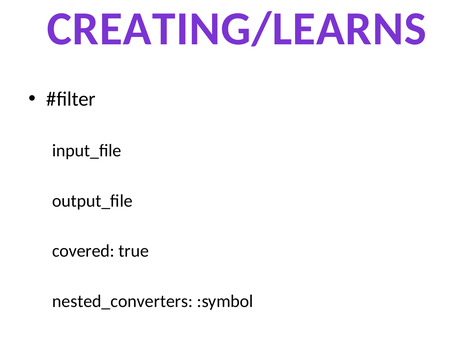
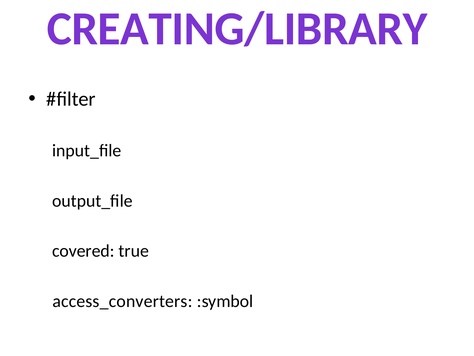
CREATING/LEARNS: CREATING/LEARNS -> CREATING/LIBRARY (237, 29)
nested_converters: nested_converters -> access_converters (122, 301)
